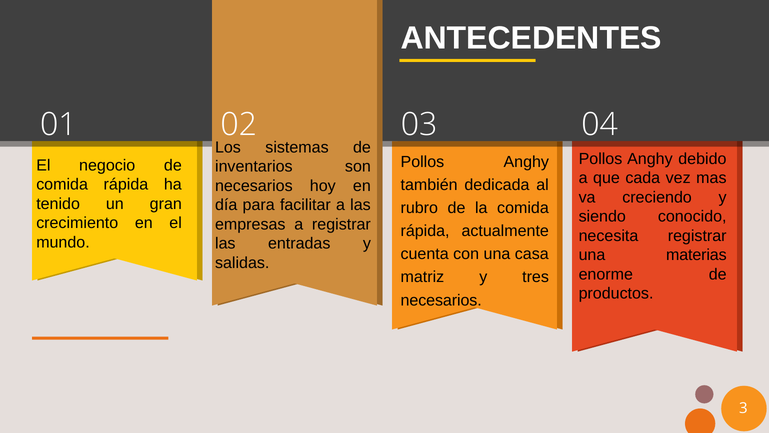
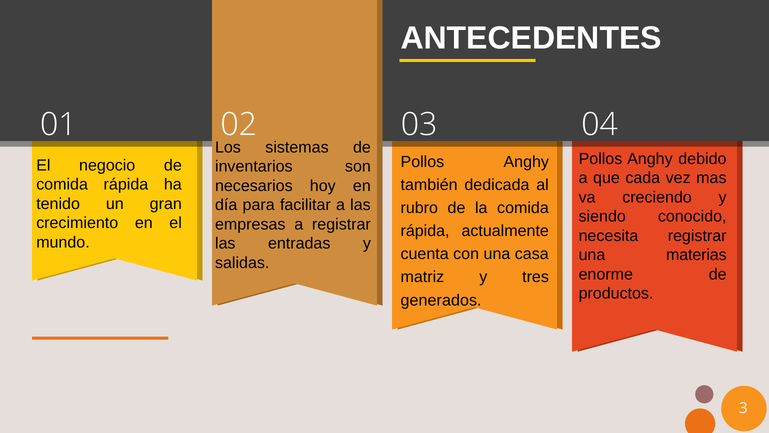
necesarios: necesarios -> generados (441, 300)
